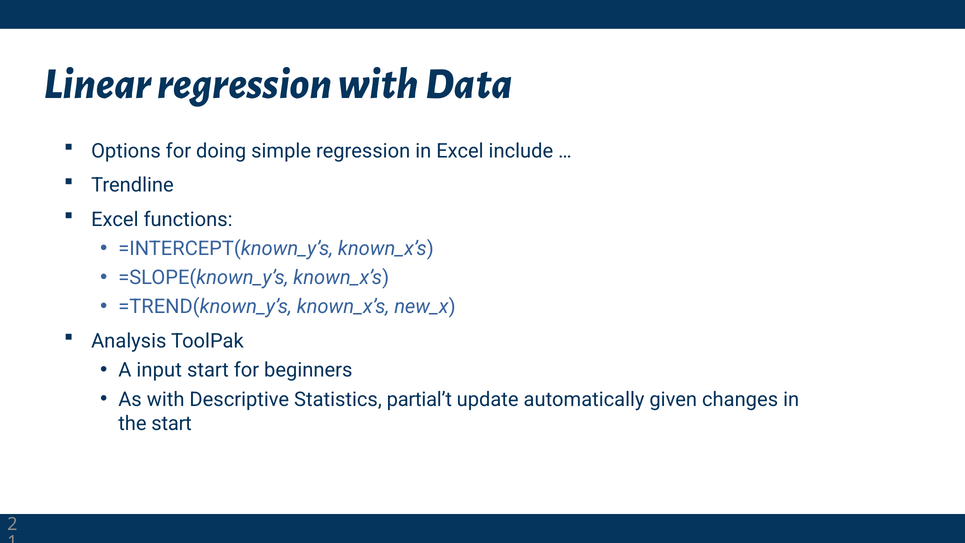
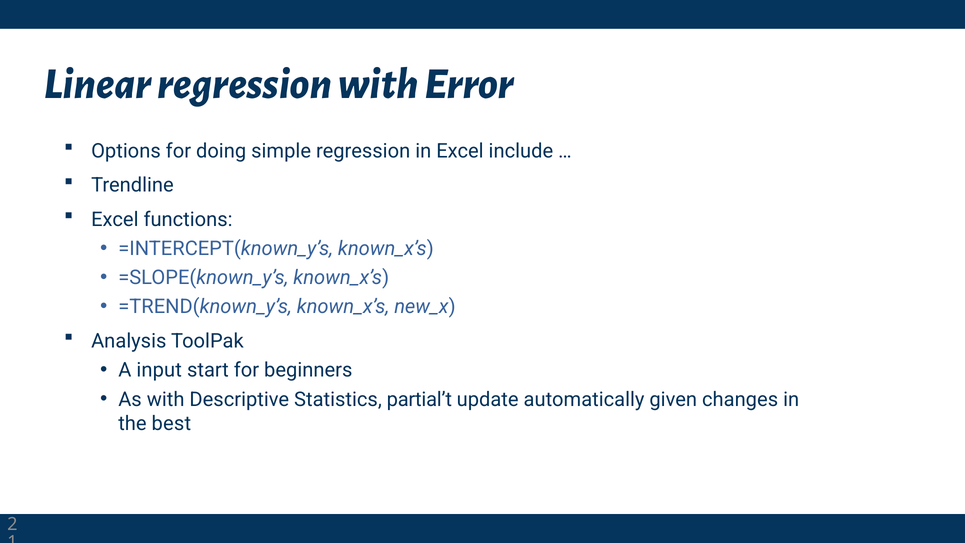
Data: Data -> Error (469, 84)
the start: start -> best (171, 423)
